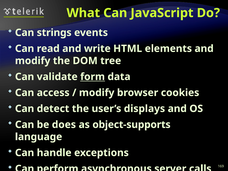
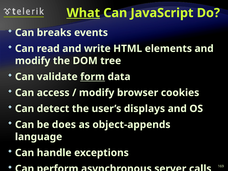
What underline: none -> present (83, 13)
strings: strings -> breaks (54, 33)
object-supports: object-supports -> object-appends (131, 125)
